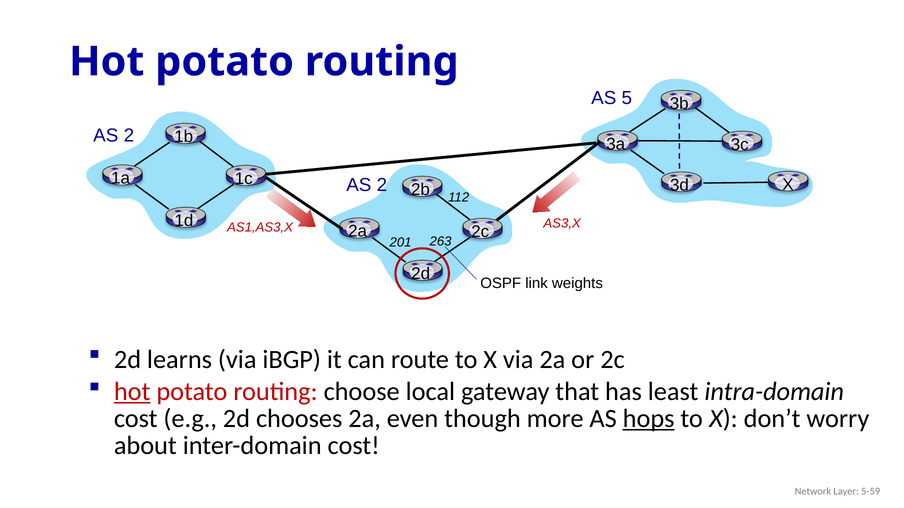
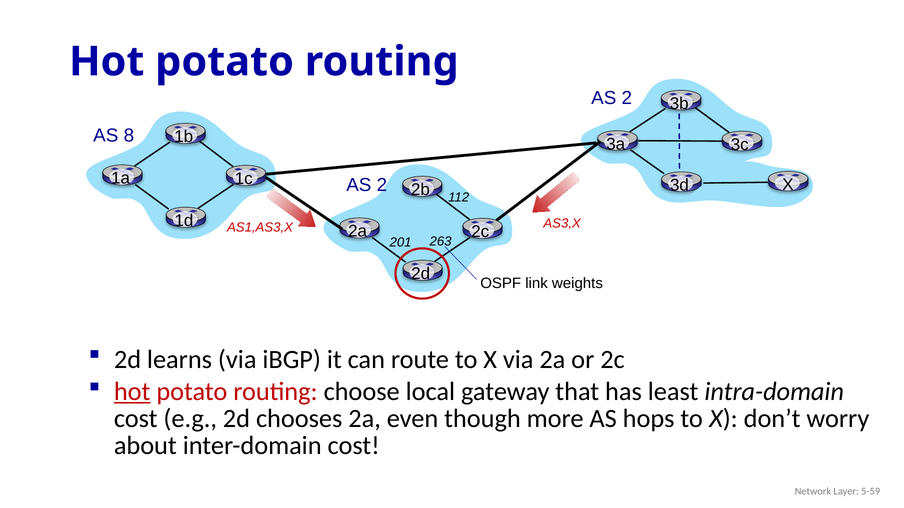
5: 5 -> 2 (627, 98)
2: 2 -> 8 (129, 136)
hops underline: present -> none (649, 419)
